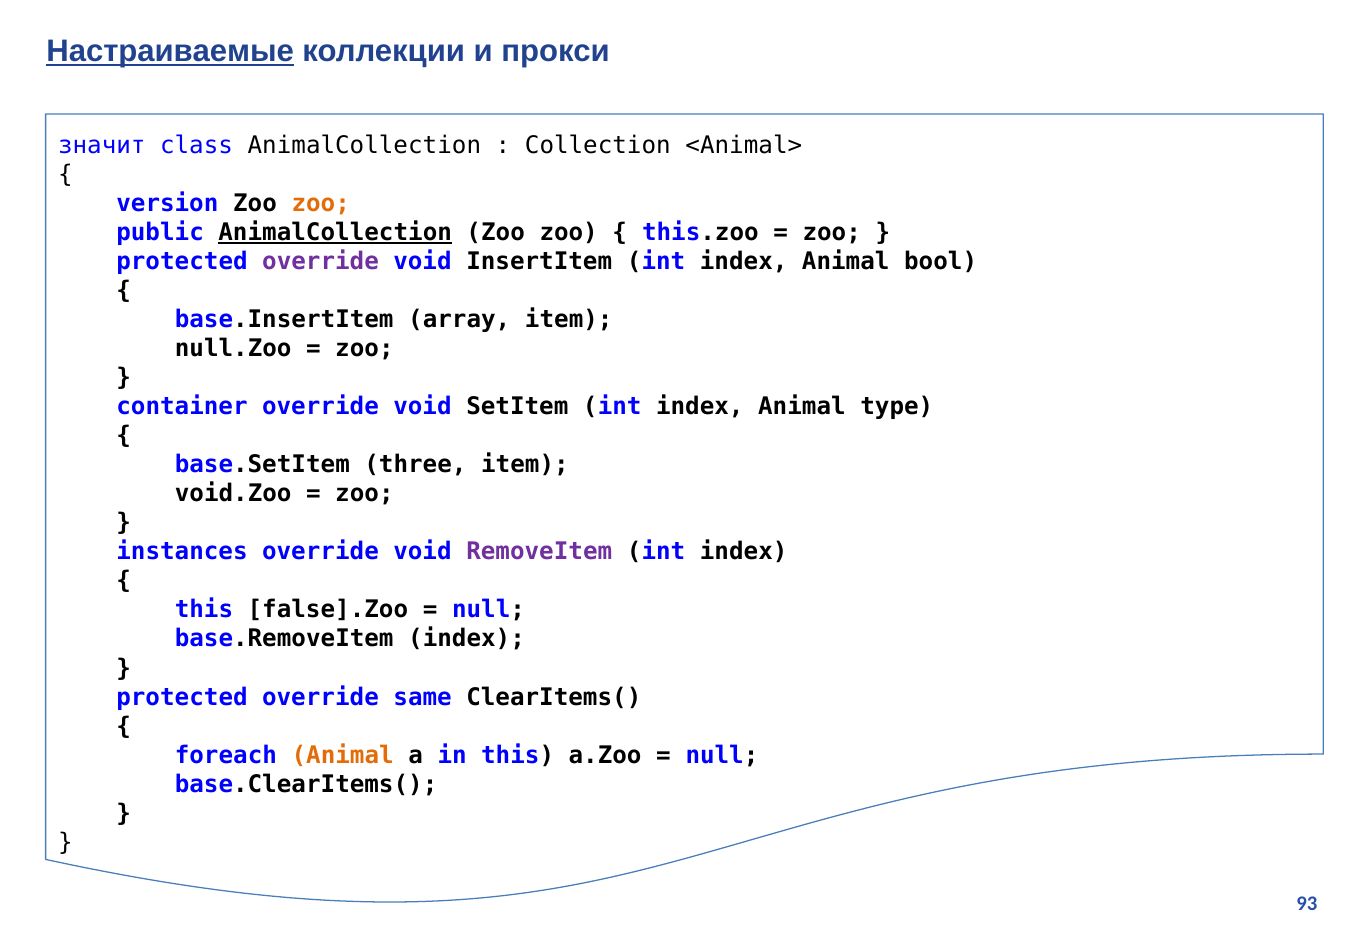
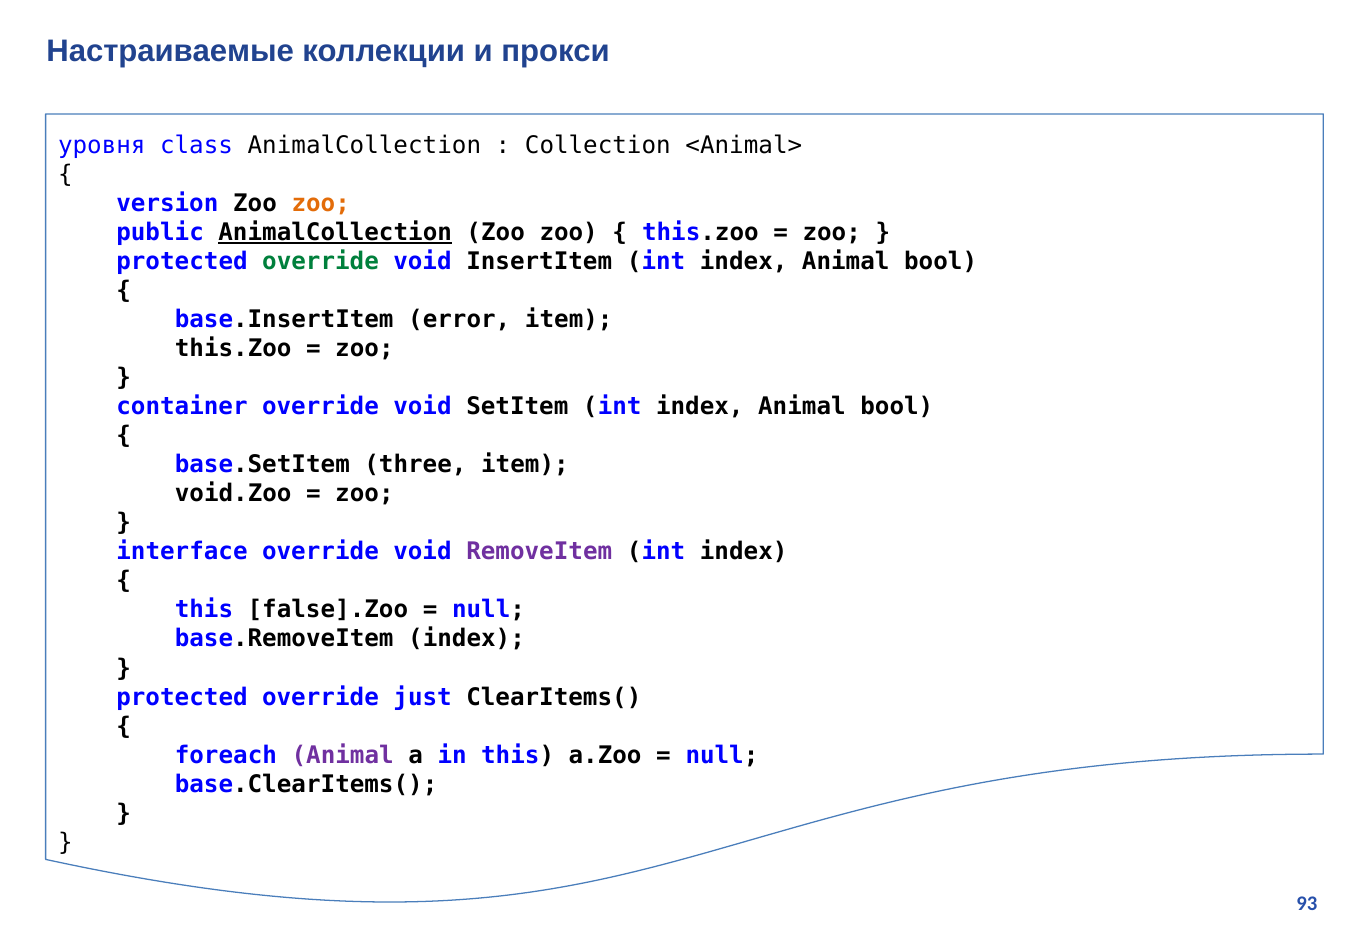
Настраиваемые underline: present -> none (170, 51)
значит: значит -> уровня (102, 145)
override colour: purple -> green (321, 262)
array: array -> error (459, 320)
null.Zoo: null.Zoo -> this.Zoo (233, 349)
type: type -> bool (897, 407)
instances: instances -> interface (182, 552)
same: same -> just (423, 697)
Animal colour: orange -> purple (343, 755)
